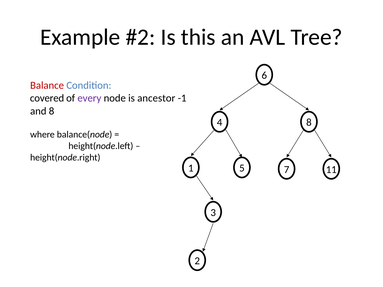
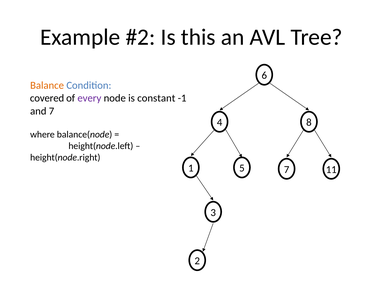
Balance colour: red -> orange (47, 86)
ancestor: ancestor -> constant (156, 98)
and 8: 8 -> 7 (52, 111)
